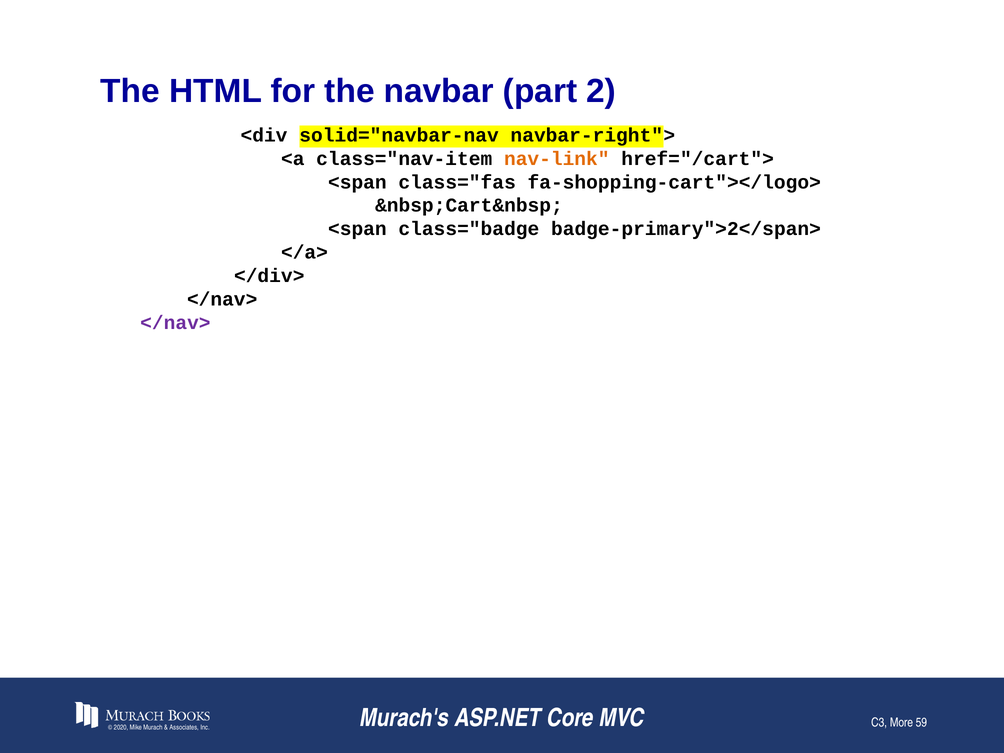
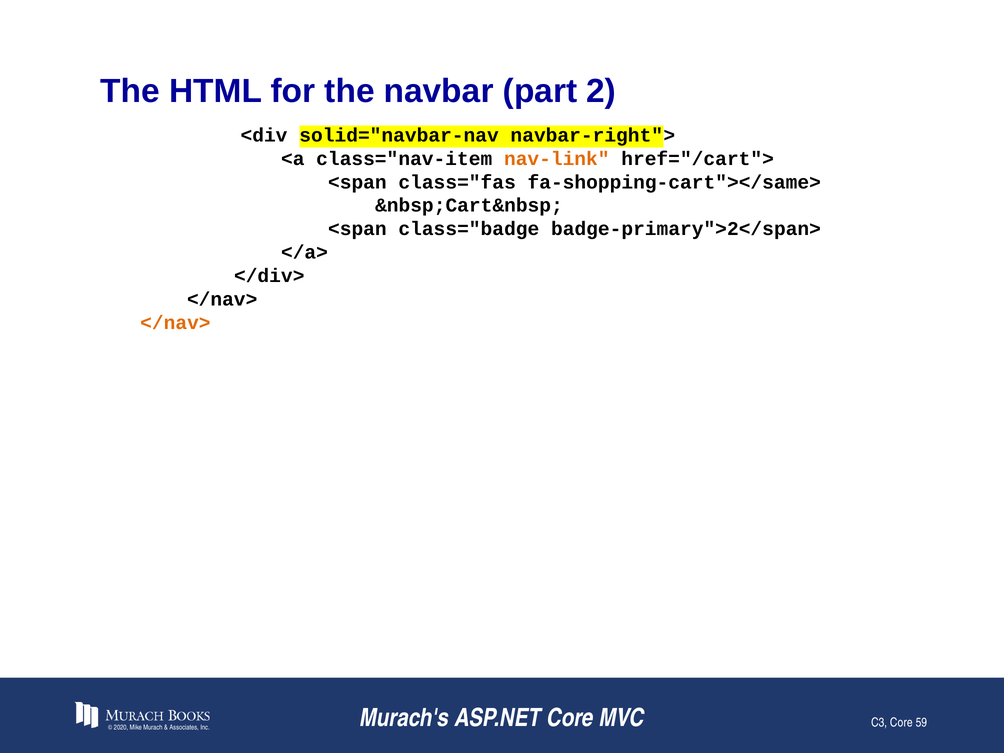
fa-shopping-cart"></logo>: fa-shopping-cart"></logo> -> fa-shopping-cart"></same> (674, 182)
</nav> colour: purple -> orange (175, 323)
C3 More: More -> Core (901, 722)
